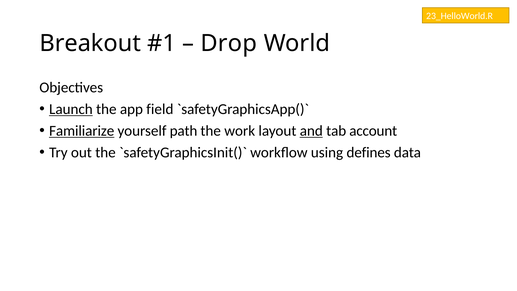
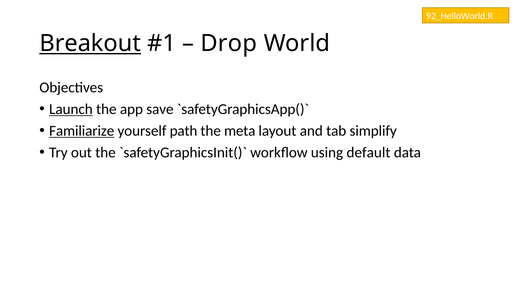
23_HelloWorld.R: 23_HelloWorld.R -> 92_HelloWorld.R (460, 16)
Breakout underline: none -> present (90, 43)
field: field -> save (160, 109)
work: work -> meta (240, 131)
and underline: present -> none (311, 131)
account: account -> simplify (373, 131)
defines: defines -> default (369, 152)
